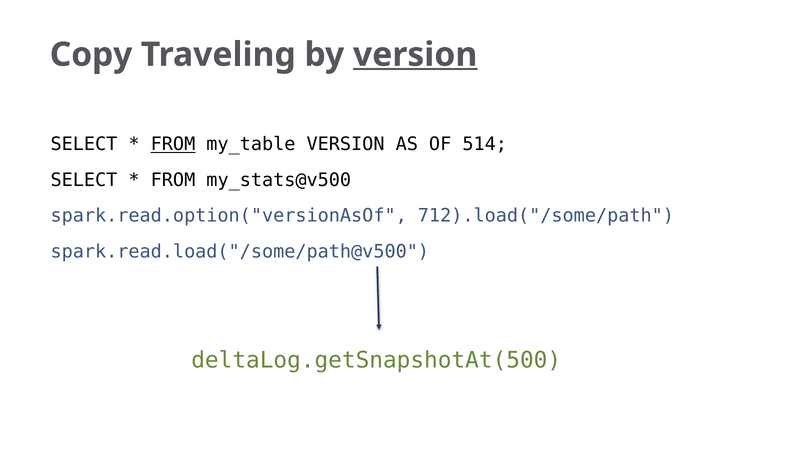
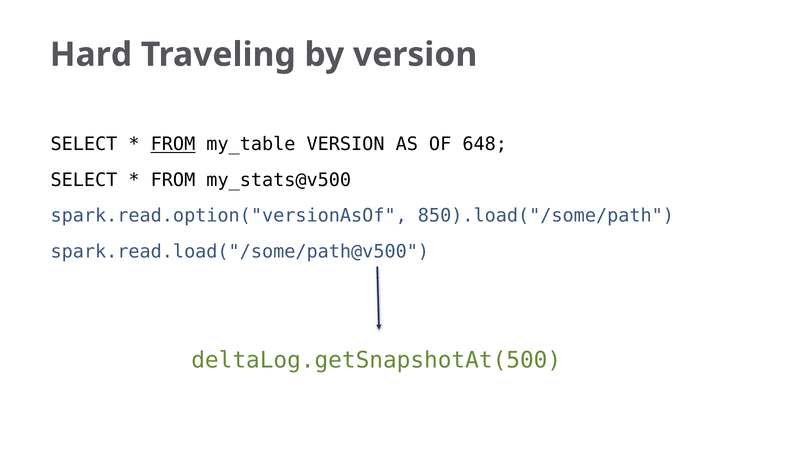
Copy: Copy -> Hard (91, 55)
version underline: present -> none (415, 55)
514: 514 -> 648 (485, 144)
712).load("/some/path: 712).load("/some/path -> 850).load("/some/path (546, 216)
